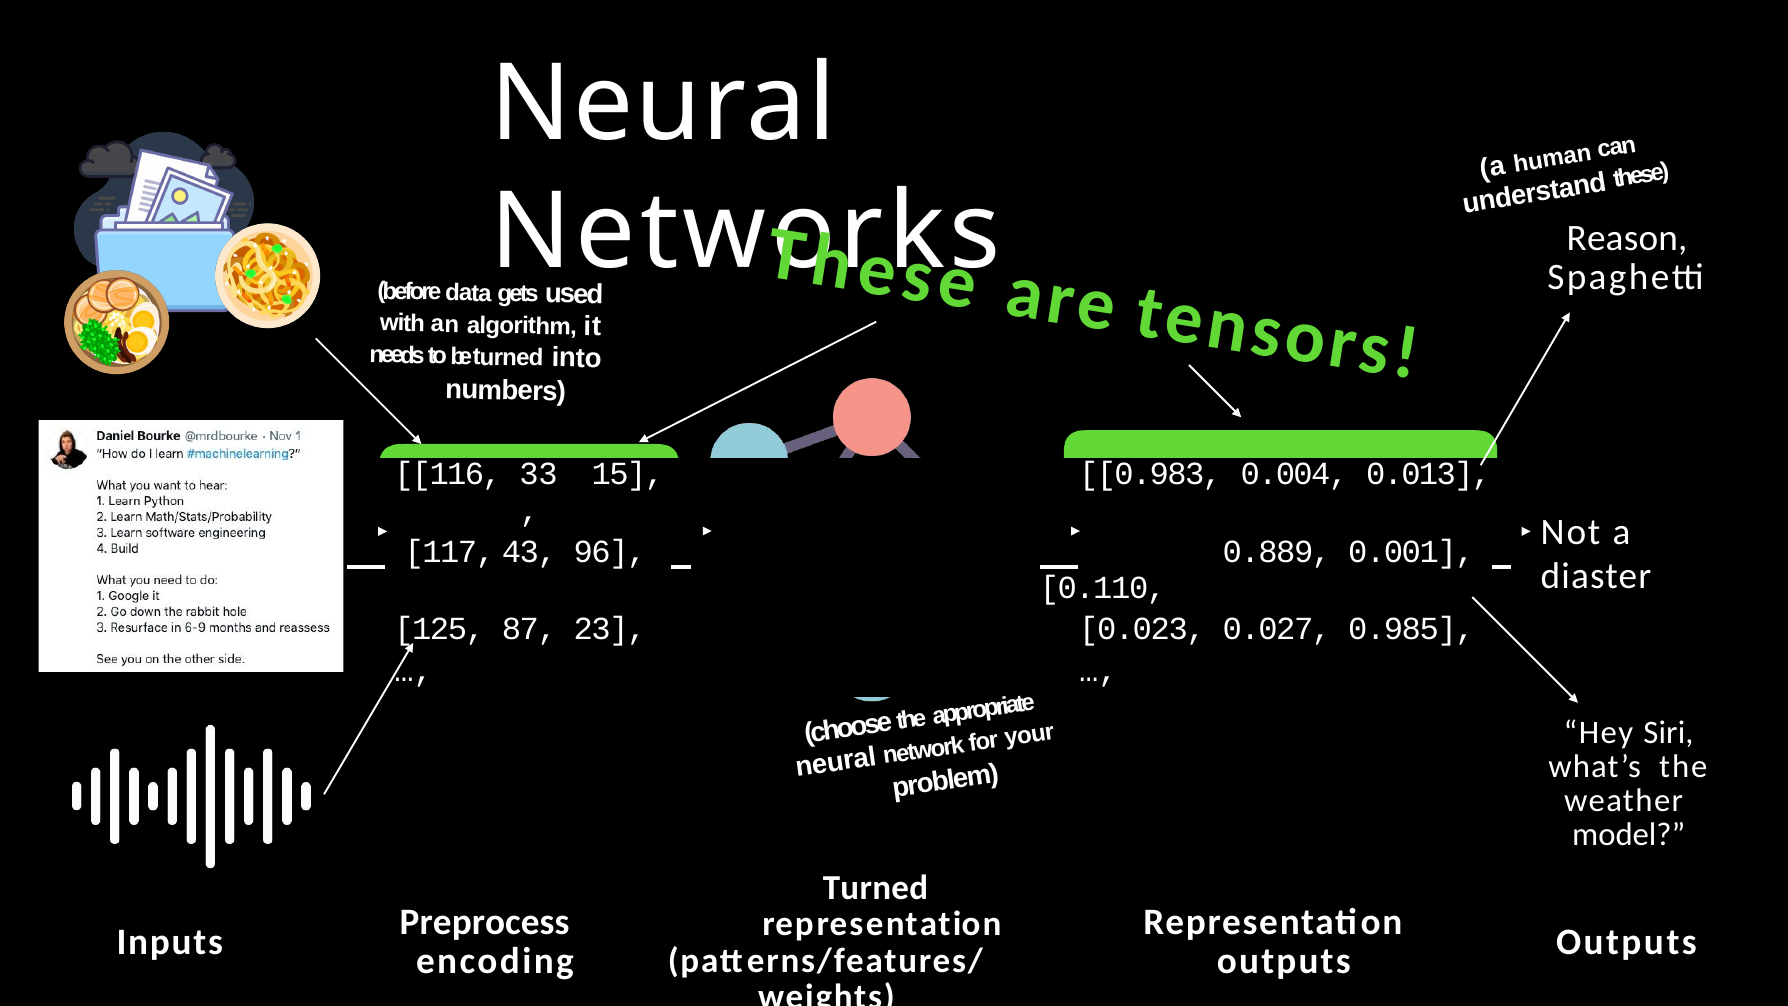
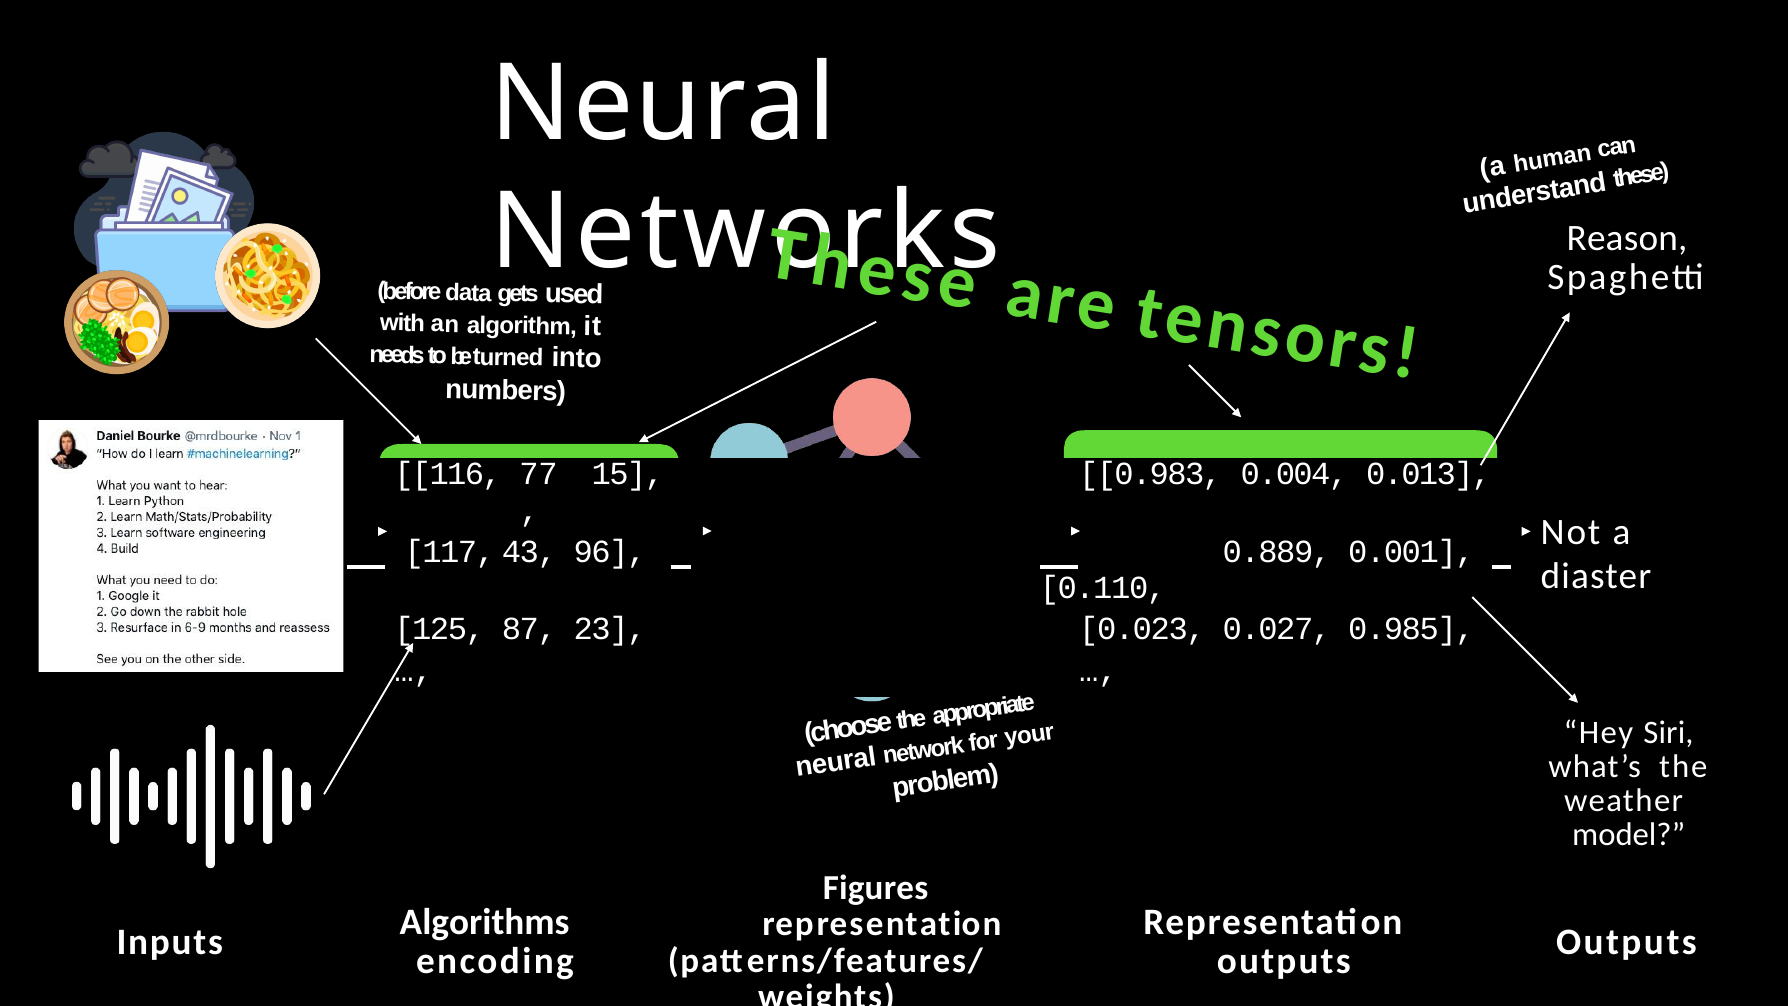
33: 33 -> 77 (538, 474)
Turned: Turned -> Figures (876, 888)
Preprocess: Preprocess -> Algorithms (485, 922)
